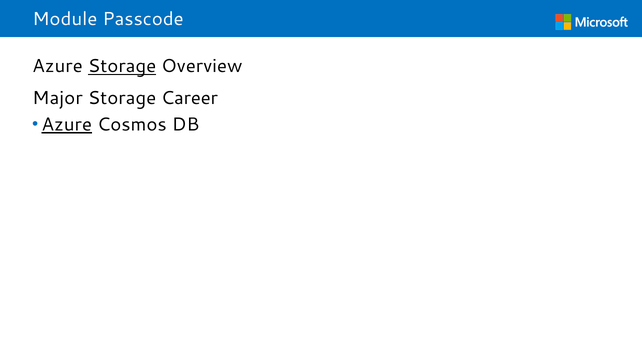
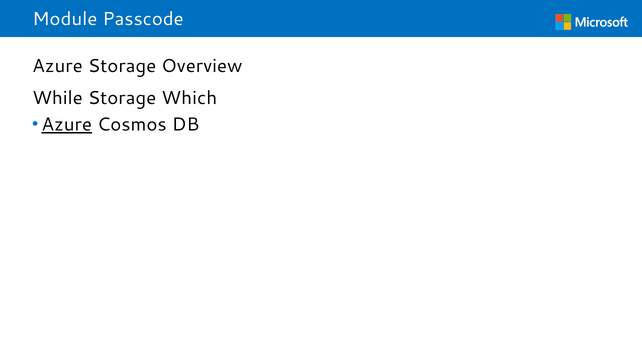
Storage underline: present -> none (122, 66)
Major: Major -> While (58, 98)
Career: Career -> Which (189, 98)
